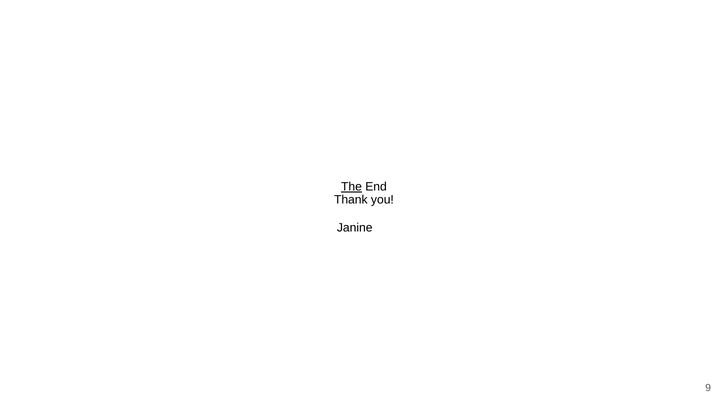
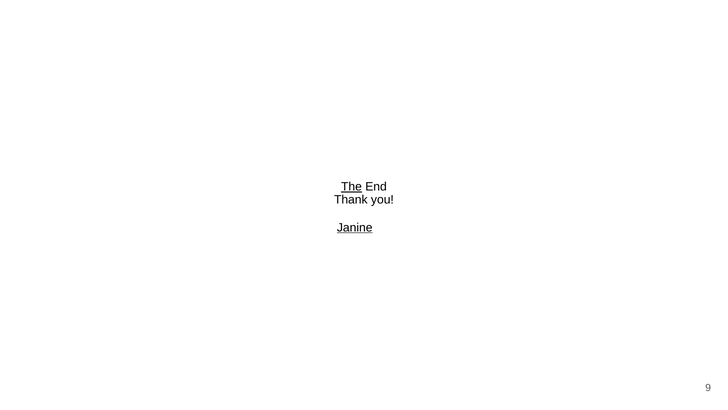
Janine underline: none -> present (355, 227)
